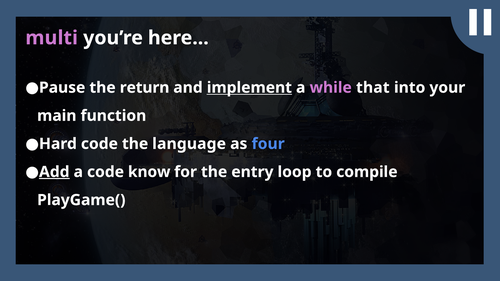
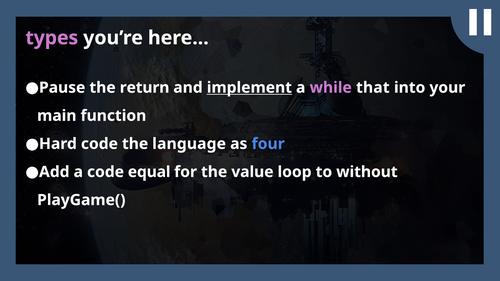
multi: multi -> types (52, 38)
Add underline: present -> none (54, 172)
know: know -> equal (149, 172)
entry: entry -> value (252, 172)
compile: compile -> without (367, 172)
